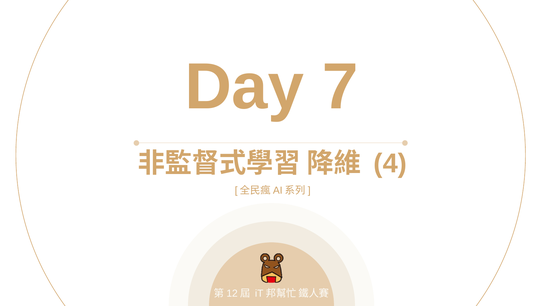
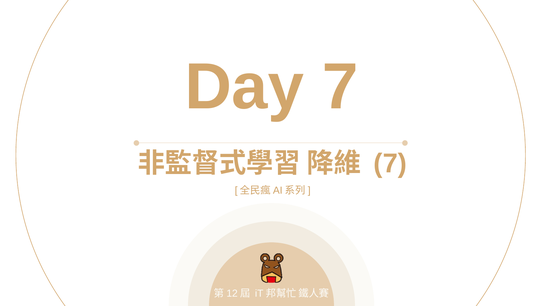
4: 4 -> 7 (390, 163)
